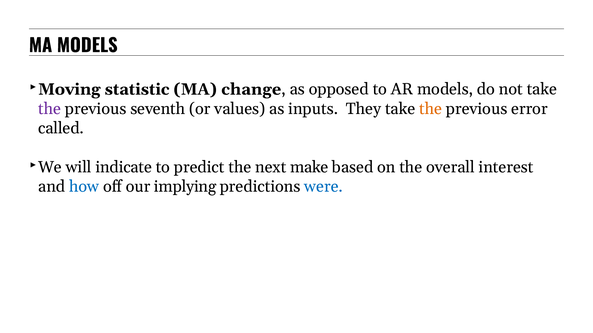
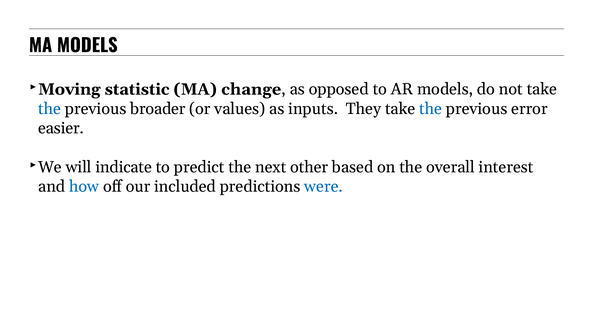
the colour: purple -> blue (50, 109)
seventh: seventh -> broader (158, 109)
the colour: orange -> blue (431, 109)
called: called -> easier (61, 128)
make: make -> other (309, 167)
implying: implying -> included (185, 187)
